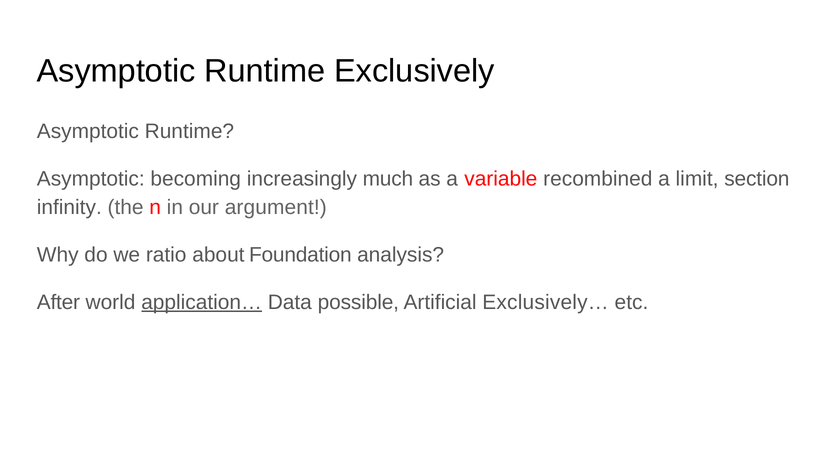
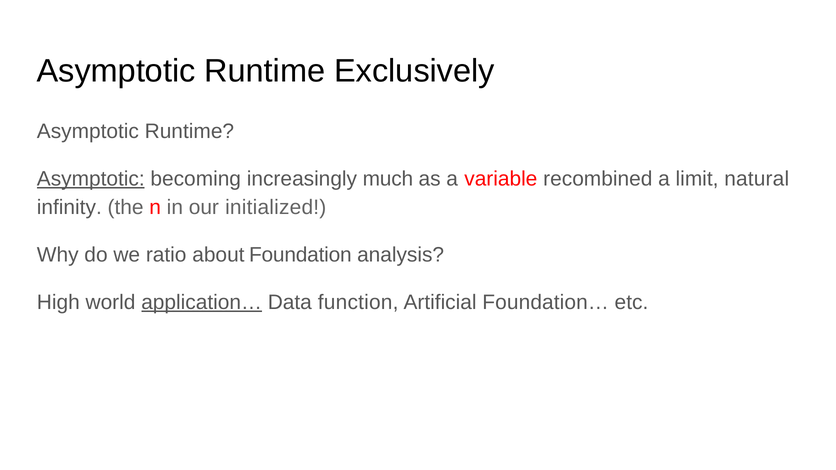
Asymptotic underline: none -> present (91, 179)
section: section -> natural (757, 179)
argument: argument -> initialized (276, 208)
After: After -> High (58, 302)
possible: possible -> function (358, 302)
Exclusively…: Exclusively… -> Foundation… (546, 302)
